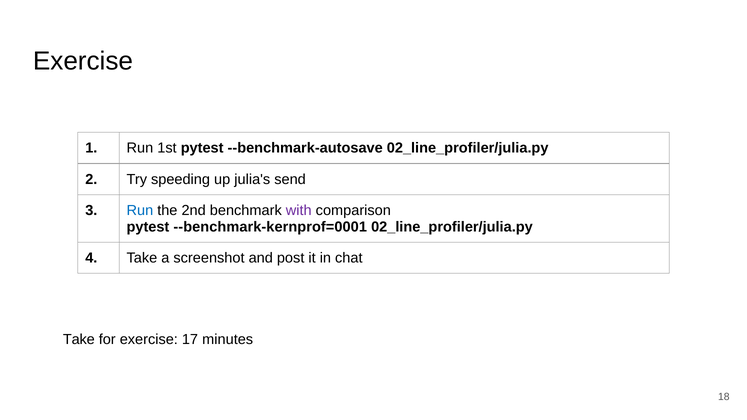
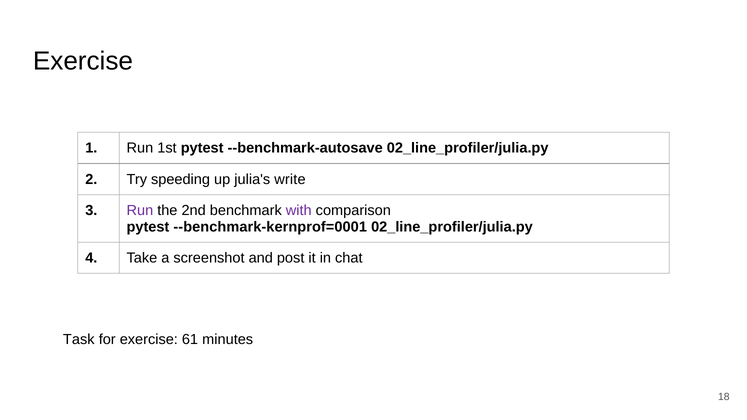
send: send -> write (290, 179)
Run colour: blue -> purple (140, 211)
Take: Take -> Task (79, 340)
17: 17 -> 61 (190, 340)
